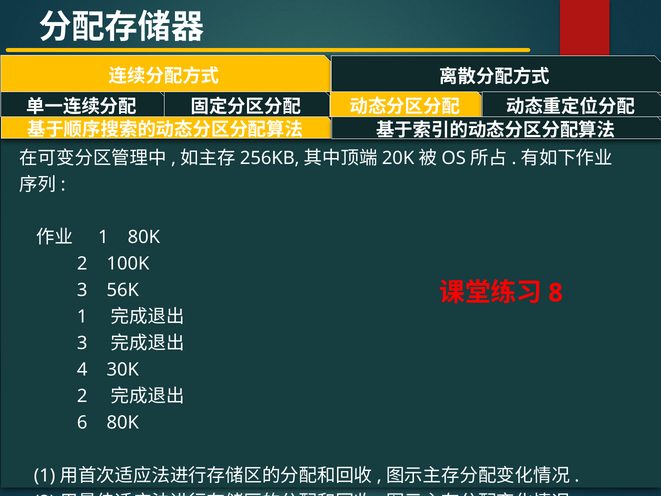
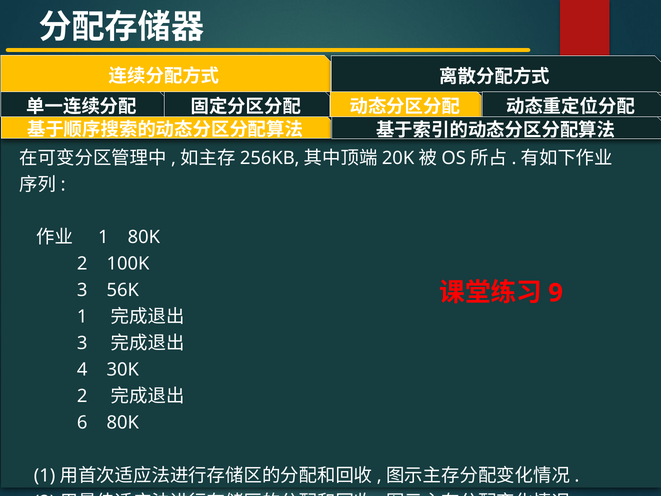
8: 8 -> 9 (556, 293)
